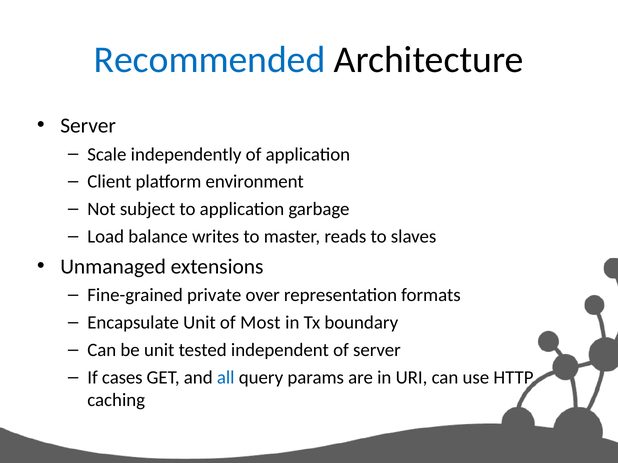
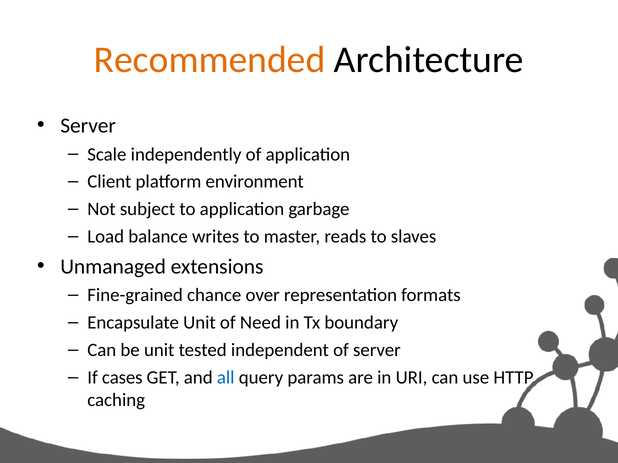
Recommended colour: blue -> orange (210, 60)
private: private -> chance (214, 296)
Most: Most -> Need (260, 323)
